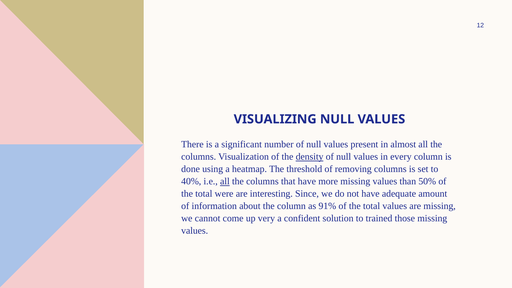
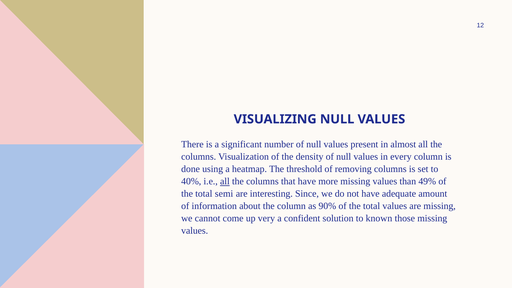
density underline: present -> none (310, 157)
50%: 50% -> 49% (427, 181)
were: were -> semi (224, 194)
91%: 91% -> 90% (327, 206)
trained: trained -> known (379, 218)
